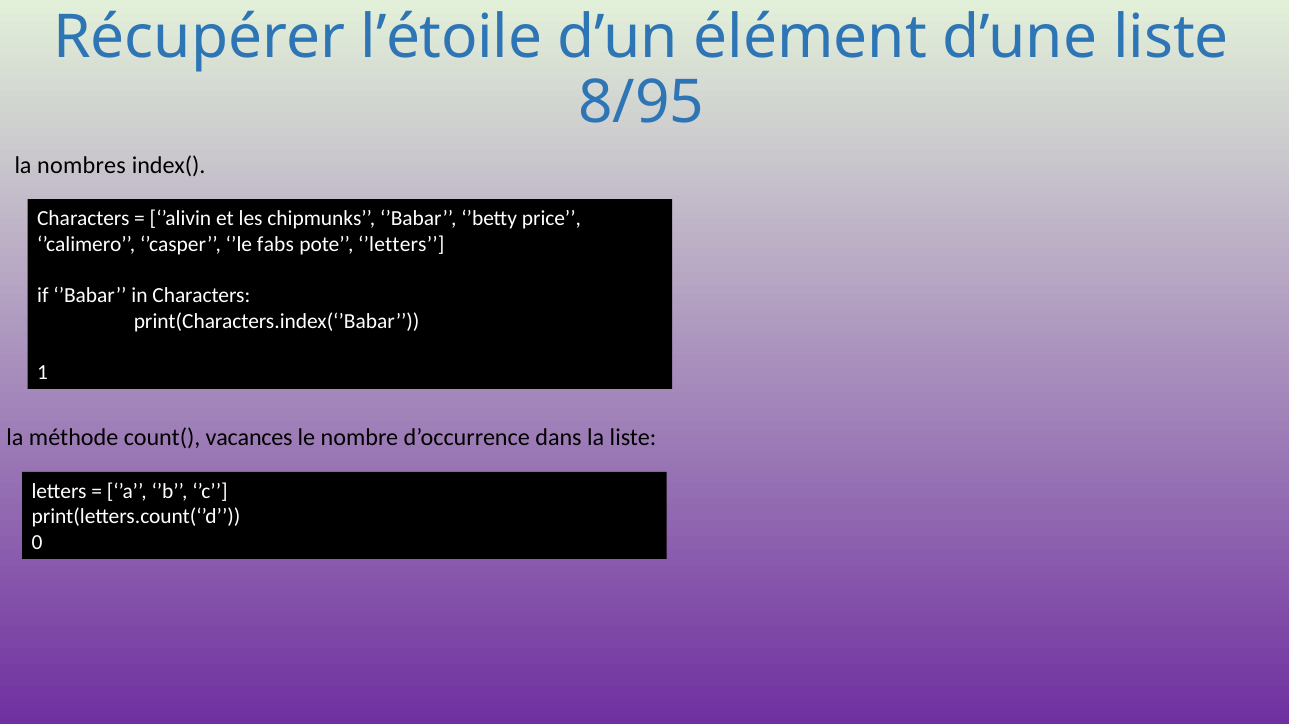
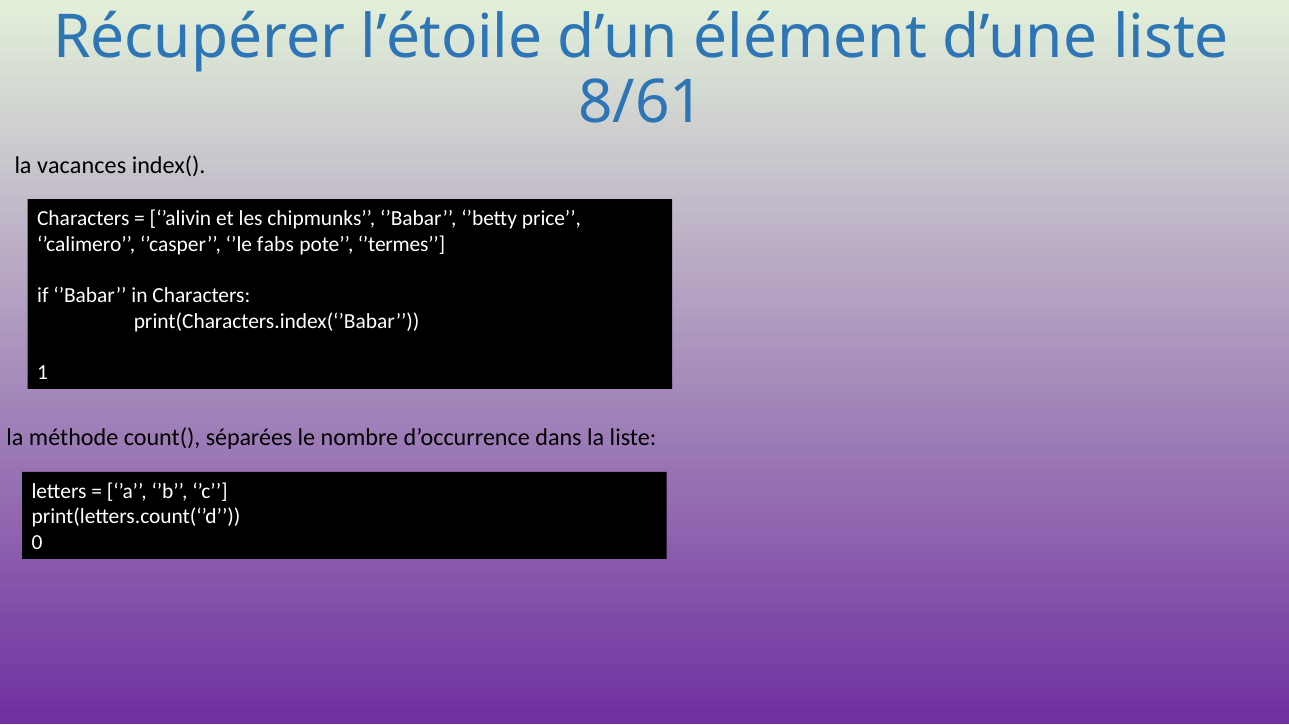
8/95: 8/95 -> 8/61 (641, 102)
nombres: nombres -> vacances (82, 165)
’letters: ’letters -> ’termes (401, 244)
vacances: vacances -> séparées (249, 438)
